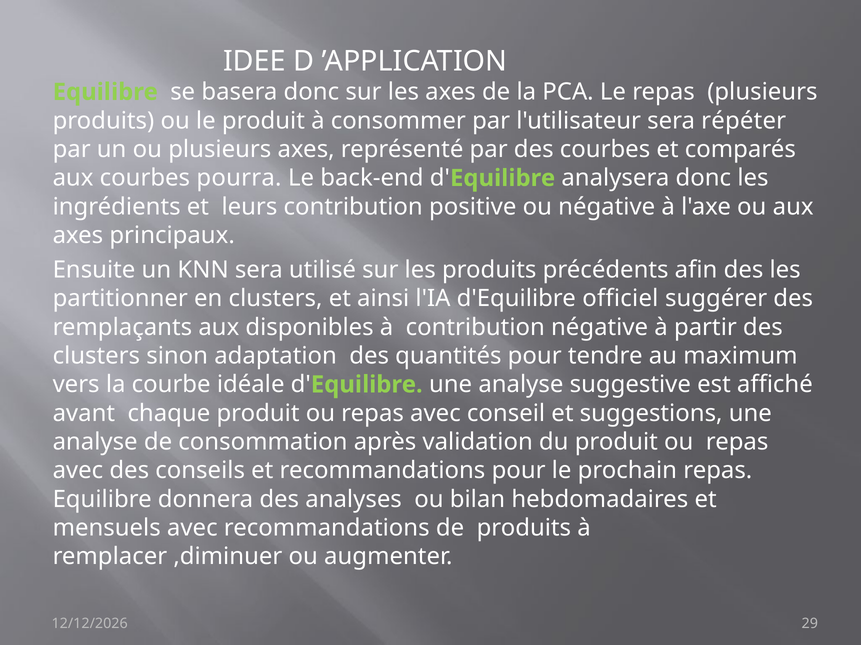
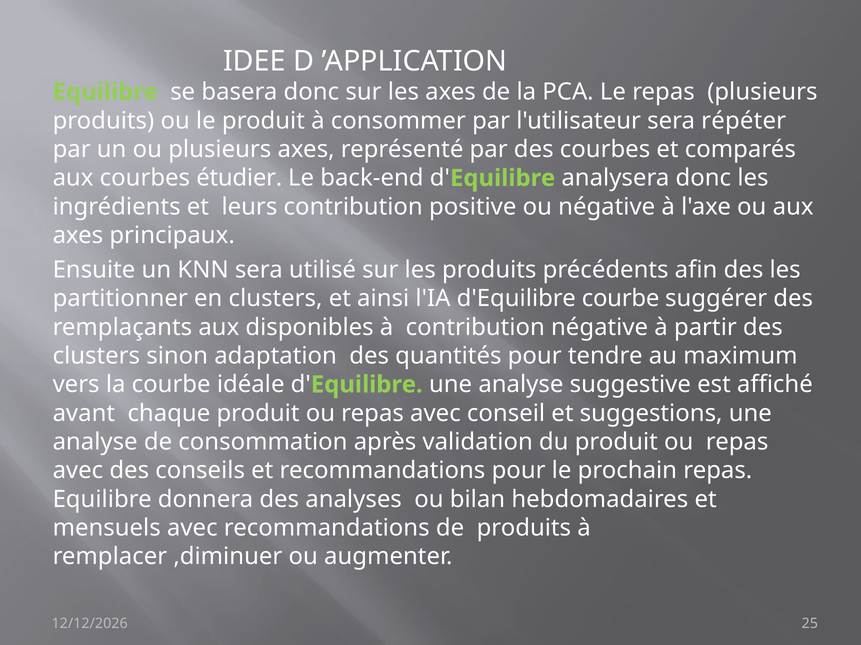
pourra: pourra -> étudier (239, 178)
d'Equilibre officiel: officiel -> courbe (621, 299)
29: 29 -> 25 (810, 624)
